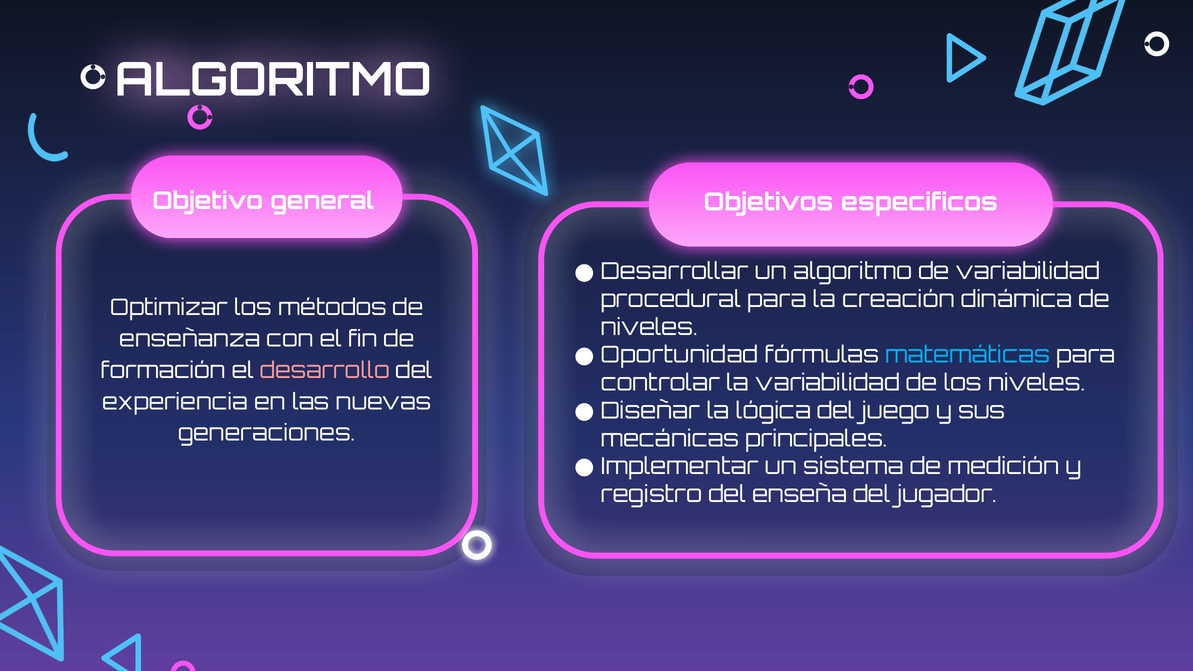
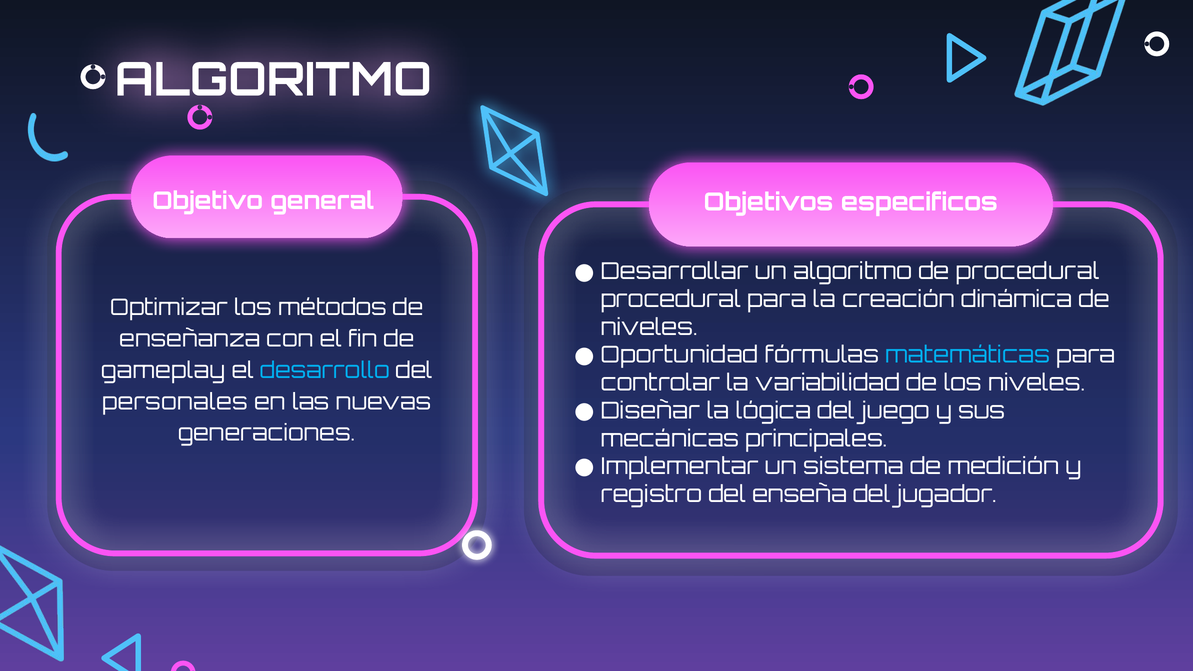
de variabilidad: variabilidad -> procedural (1028, 272)
formación: formación -> gameplay (163, 371)
desarrollo colour: pink -> light blue (325, 371)
experiencia: experiencia -> personales (175, 402)
